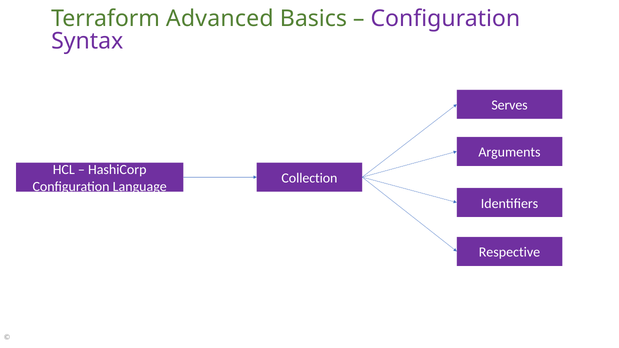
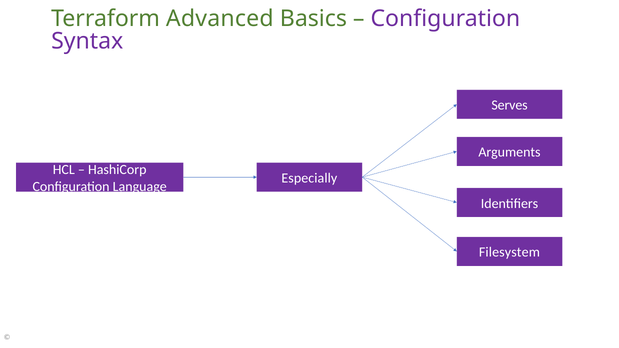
Collection: Collection -> Especially (309, 178)
Respective: Respective -> Filesystem (509, 253)
